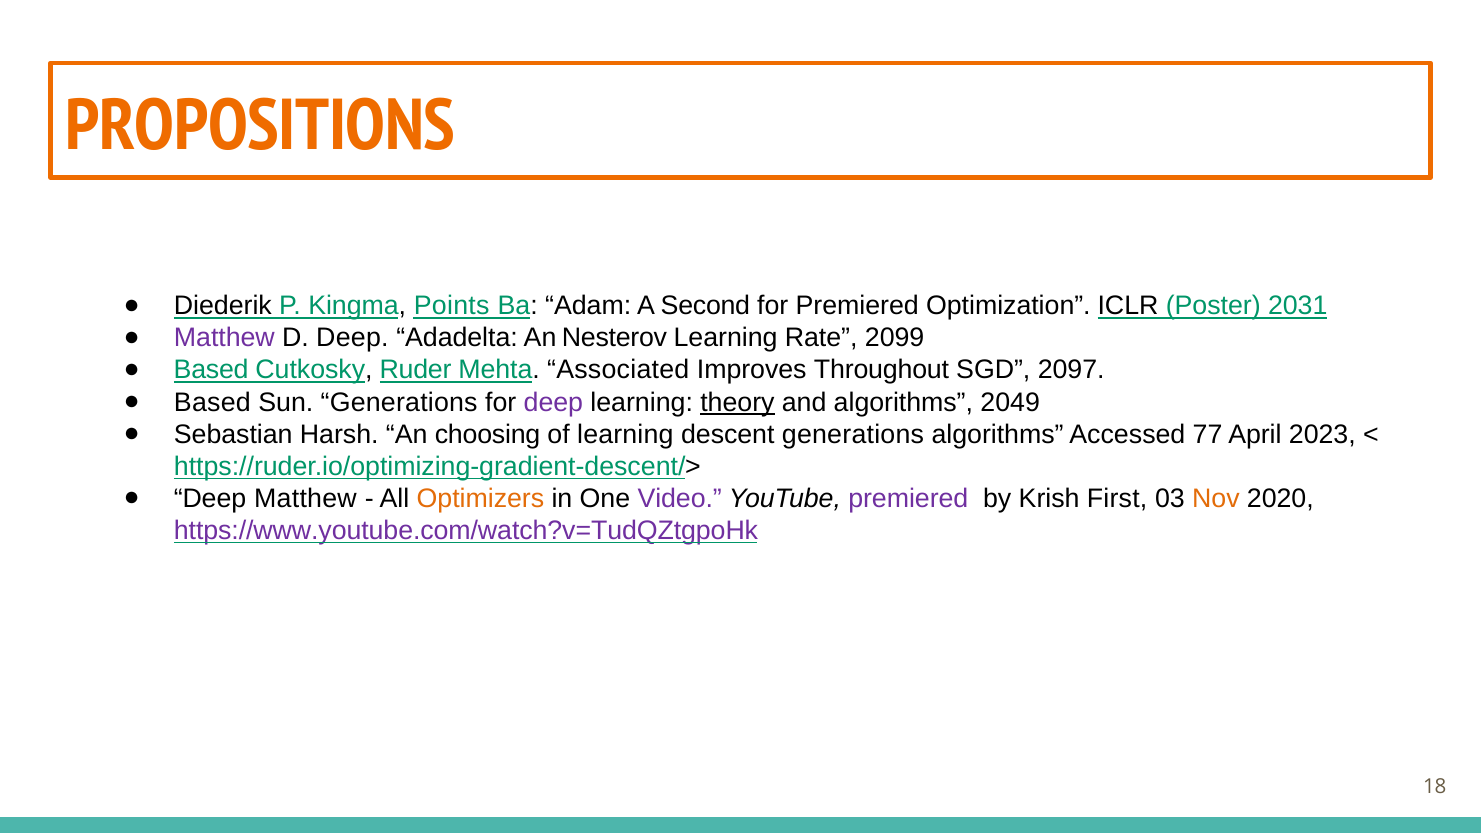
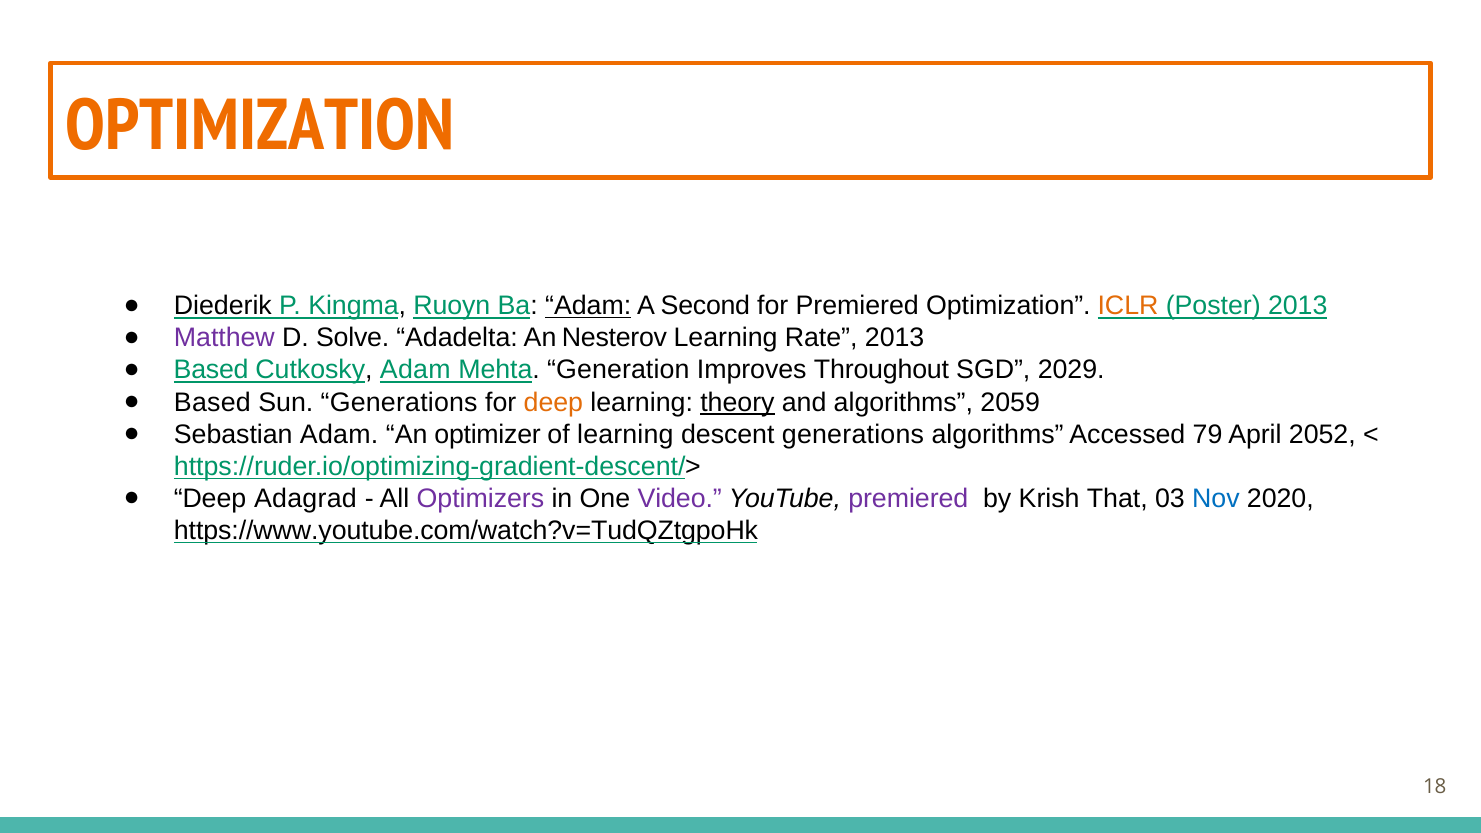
PROPOSITIONS: PROPOSITIONS -> OPTIMIZATION (260, 126)
Points: Points -> Ruoyn (452, 306)
Adam underline: none -> present (588, 306)
ICLR colour: black -> orange (1128, 306)
Poster 2031: 2031 -> 2013 (1298, 306)
D Deep: Deep -> Solve (353, 338)
Rate 2099: 2099 -> 2013 (895, 338)
Cutkosky Ruder: Ruder -> Adam (415, 370)
Associated: Associated -> Generation (618, 370)
2097: 2097 -> 2029 (1071, 370)
deep colour: purple -> orange (553, 402)
2049: 2049 -> 2059 (1010, 402)
Sebastian Harsh: Harsh -> Adam (339, 434)
choosing: choosing -> optimizer (488, 434)
77: 77 -> 79 (1208, 434)
2023: 2023 -> 2052 (1322, 434)
Deep Matthew: Matthew -> Adagrad (305, 499)
Optimizers colour: orange -> purple (480, 499)
First: First -> That (1117, 499)
Nov colour: orange -> blue (1216, 499)
https://www.youtube.com/watch?v=TudQZtgpoHk colour: purple -> black (466, 531)
